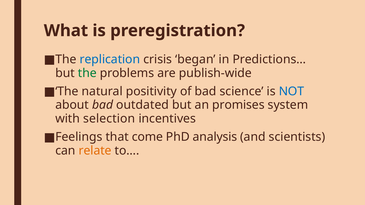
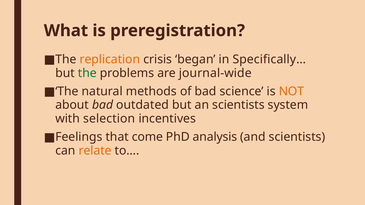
replication colour: blue -> orange (110, 59)
Predictions…: Predictions… -> Specifically… (269, 59)
publish-wide: publish-wide -> journal-wide (215, 73)
positivity: positivity -> methods (151, 91)
NOT colour: blue -> orange (291, 91)
an promises: promises -> scientists (238, 105)
